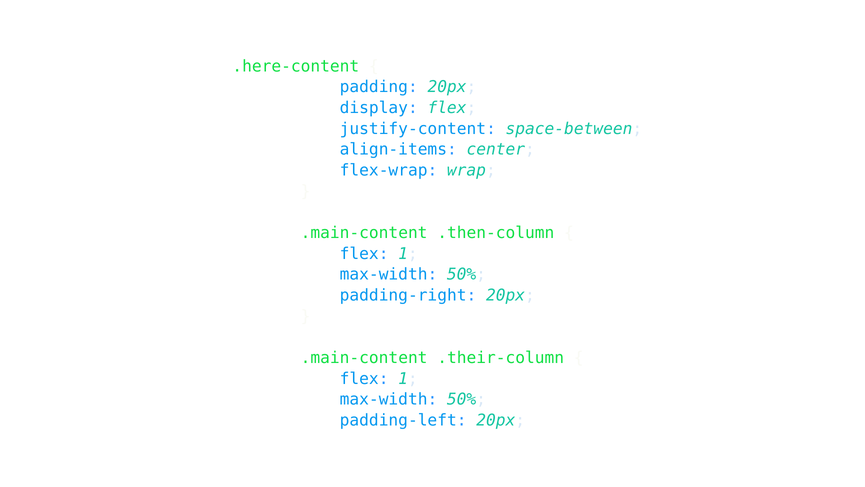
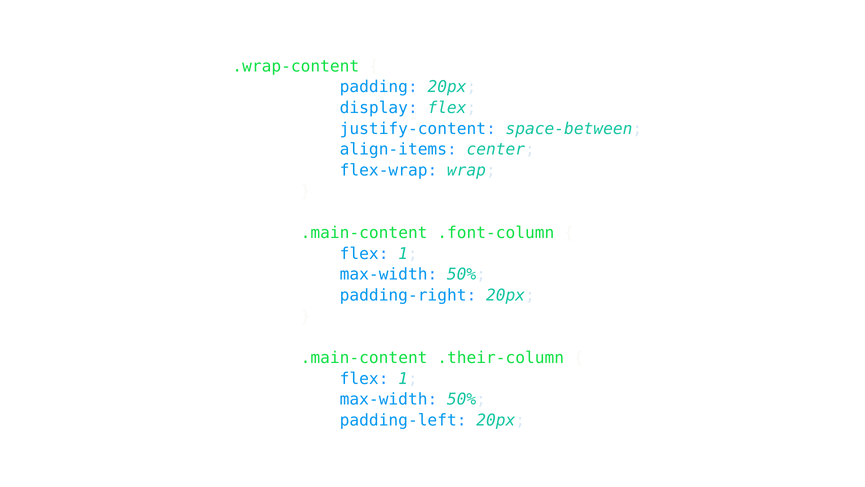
.here-content: .here-content -> .wrap-content (296, 66)
.then-column: .then-column -> .font-column (496, 233)
